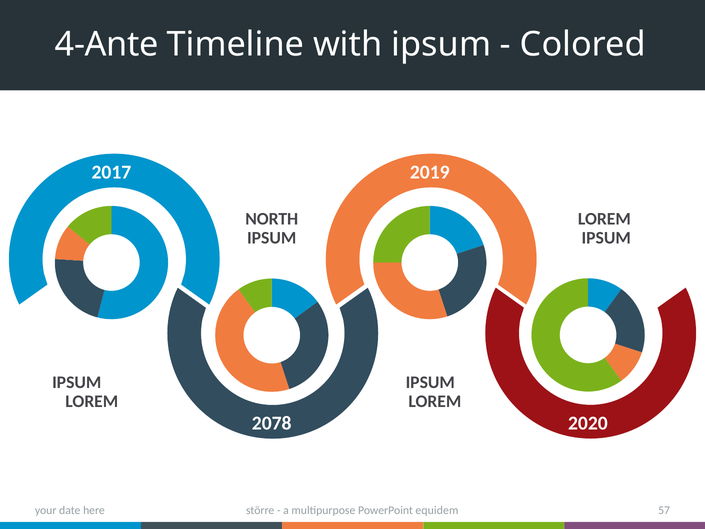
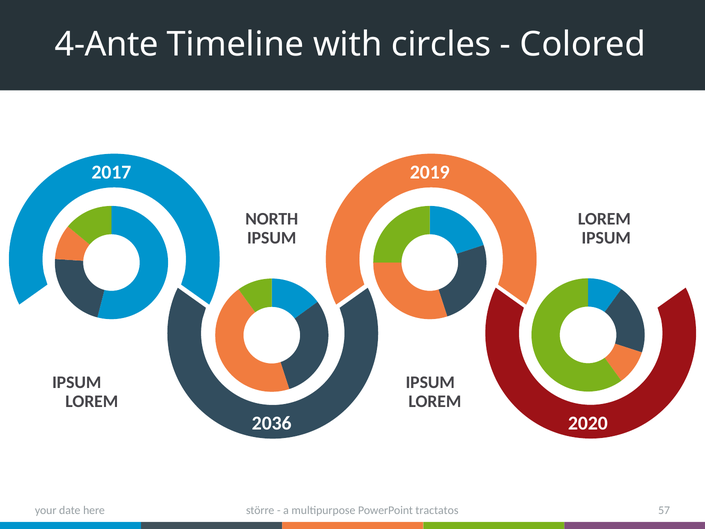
with ipsum: ipsum -> circles (441, 45)
2078: 2078 -> 2036 (272, 423)
equidem: equidem -> tractatos (437, 510)
